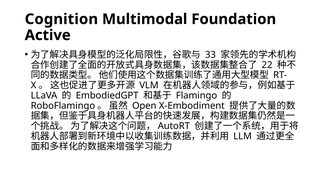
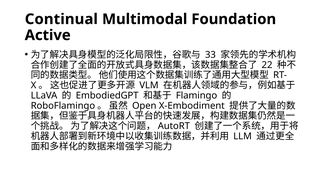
Cognition: Cognition -> Continual (61, 19)
